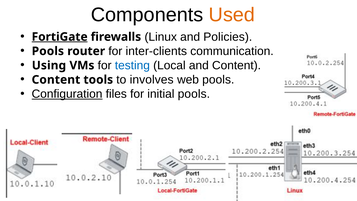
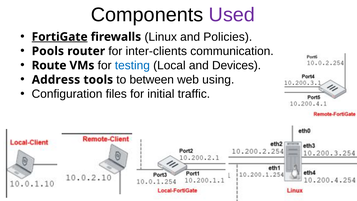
Used colour: orange -> purple (232, 15)
Using: Using -> Route (49, 65)
and Content: Content -> Devices (237, 65)
Content: Content -> Address (56, 80)
involves: involves -> between (152, 80)
web pools: pools -> using (218, 80)
Configuration underline: present -> none (67, 94)
initial pools: pools -> traffic (194, 94)
